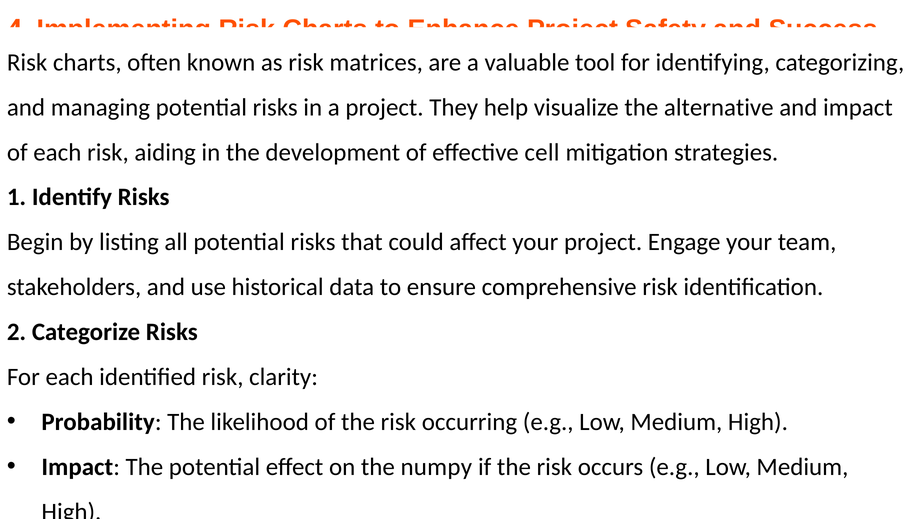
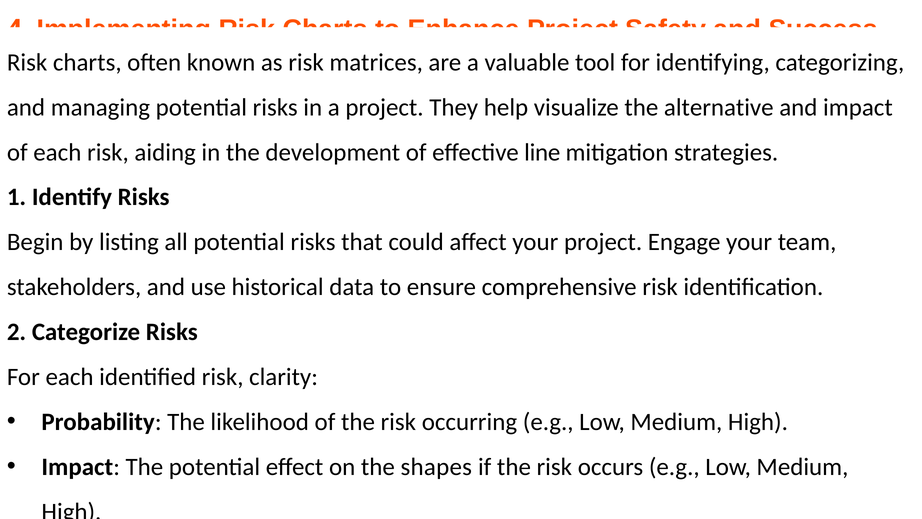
cell: cell -> line (542, 152)
numpy: numpy -> shapes (436, 467)
